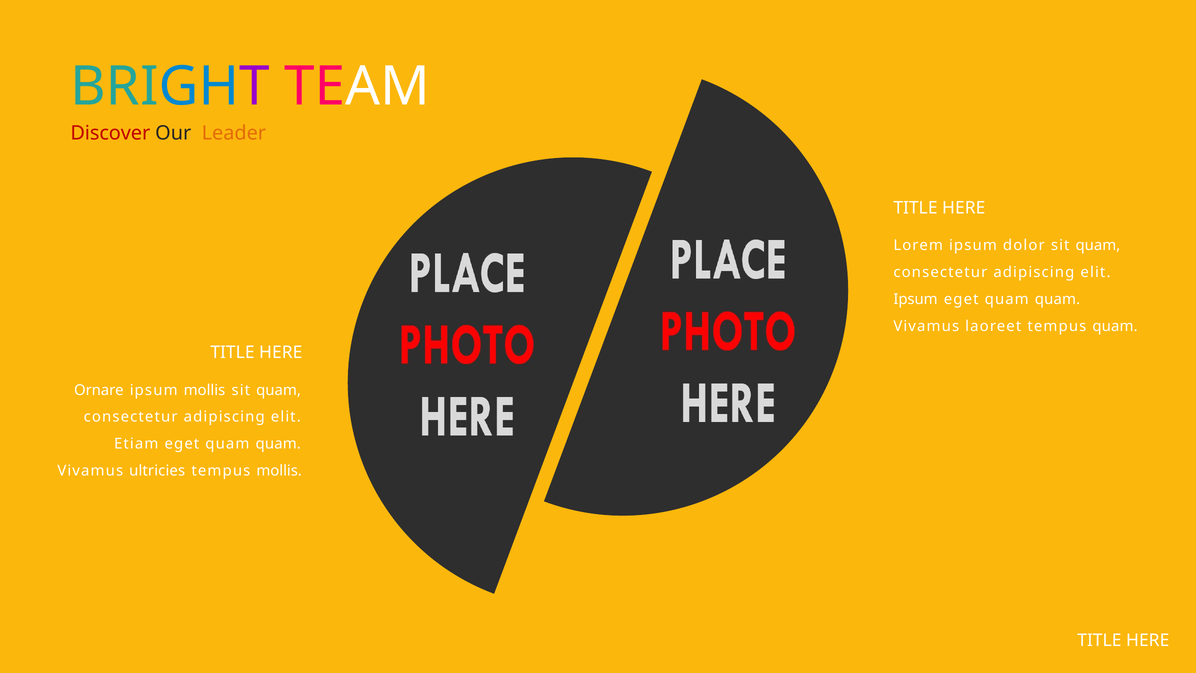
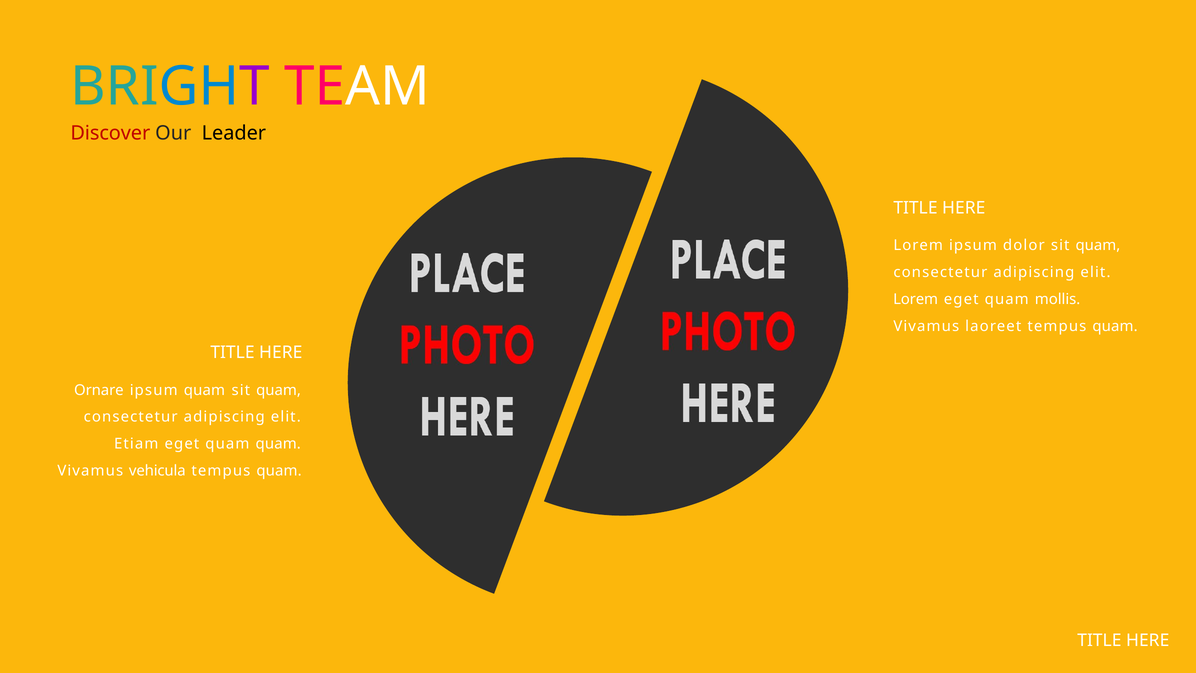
Leader colour: orange -> black (234, 133)
Ipsum: Ipsum -> Lorem (916, 299)
quam: quam -> mollis (1058, 299)
ipsum mollis: mollis -> quam (204, 390)
ultricies: ultricies -> vehicula (157, 471)
mollis: mollis -> quam (279, 471)
